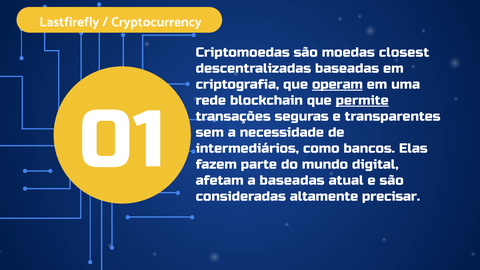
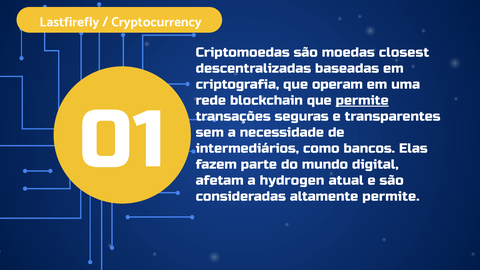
operam underline: present -> none (337, 84)
a baseadas: baseadas -> hydrogen (292, 180)
altamente precisar: precisar -> permite (391, 196)
